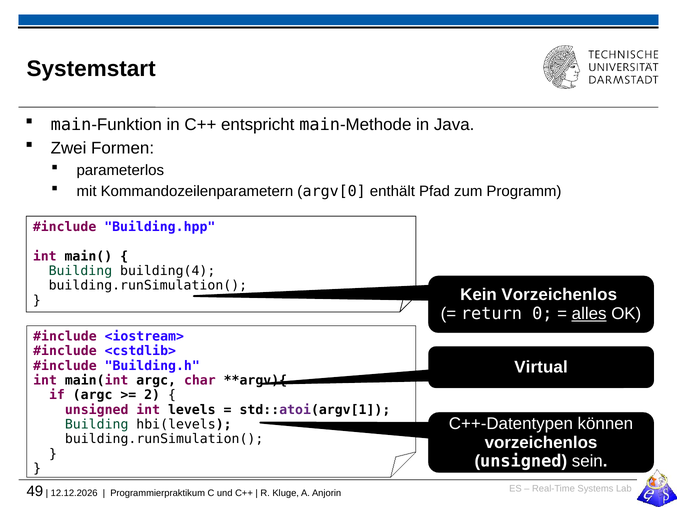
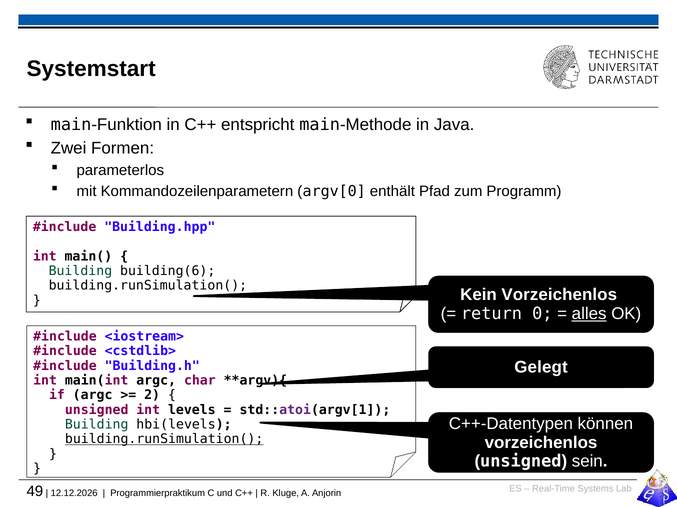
building(4: building(4 -> building(6 (168, 271)
Virtual: Virtual -> Gelegt (541, 368)
building.runSimulation( underline: none -> present (164, 440)
